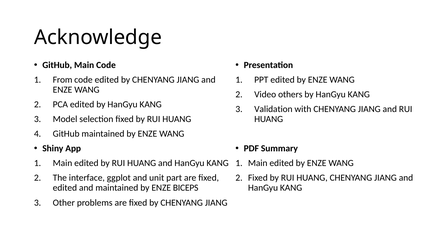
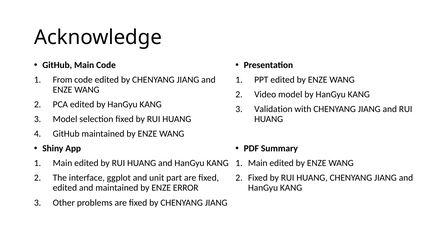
Video others: others -> model (290, 94)
BICEPS: BICEPS -> ERROR (186, 188)
